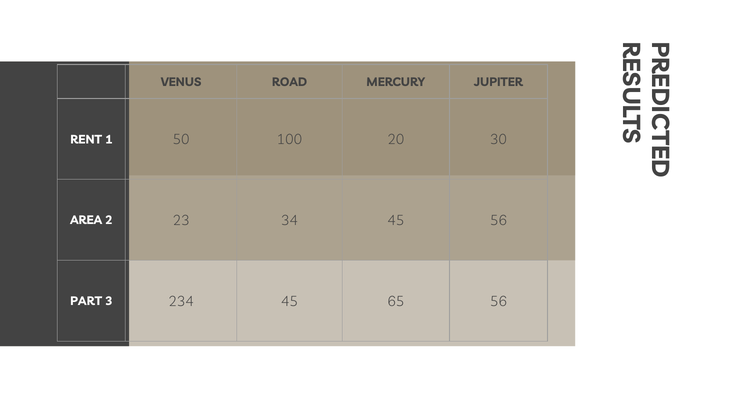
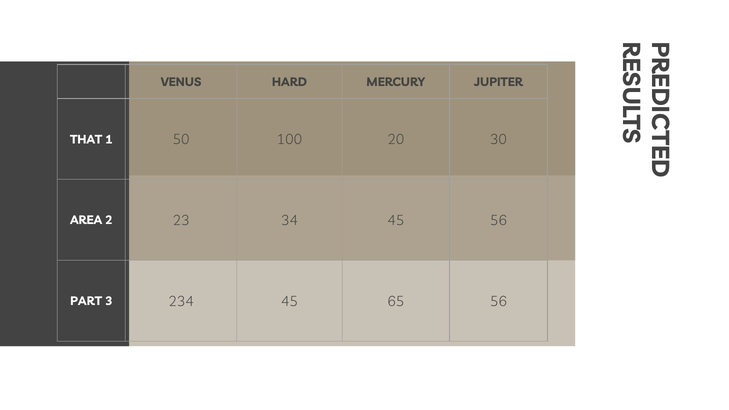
ROAD: ROAD -> HARD (289, 82)
RENT: RENT -> THAT (86, 140)
